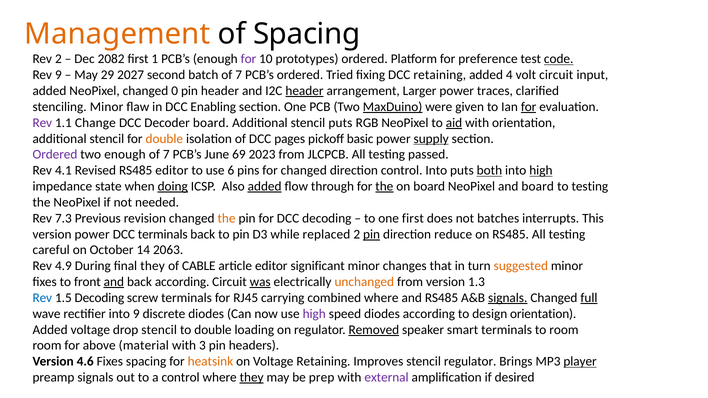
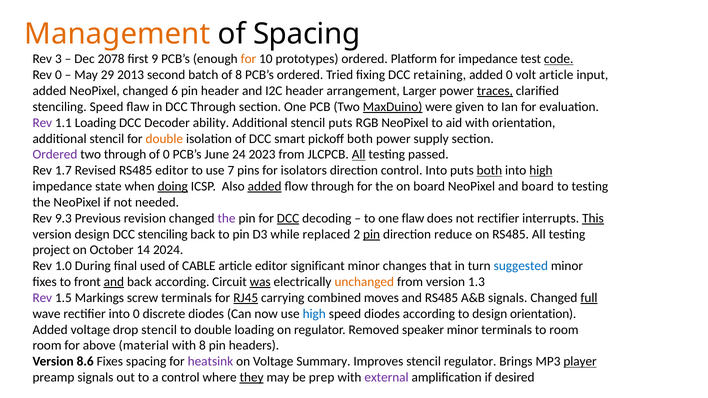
Rev 2: 2 -> 3 (58, 59)
2082: 2082 -> 2078 (111, 59)
1: 1 -> 9 (155, 59)
for colour: purple -> orange (248, 59)
for preference: preference -> impedance (488, 59)
Rev 9: 9 -> 0 (58, 75)
2027: 2027 -> 2013 (131, 75)
batch of 7: 7 -> 8 (239, 75)
added 4: 4 -> 0 (509, 75)
volt circuit: circuit -> article (556, 75)
0: 0 -> 6 (175, 91)
header underline: present -> none (304, 91)
traces underline: none -> present (495, 91)
stenciling Minor: Minor -> Speed (107, 107)
DCC Enabling: Enabling -> Through (213, 107)
for underline: present -> none (529, 107)
1.1 Change: Change -> Loading (95, 123)
Decoder board: board -> ability (211, 123)
aid underline: present -> none (454, 123)
pages: pages -> smart (290, 139)
pickoff basic: basic -> both (360, 139)
supply underline: present -> none (431, 139)
two enough: enough -> through (125, 155)
7: 7 -> 0 (166, 155)
69: 69 -> 24 (239, 155)
All underline: none -> present (359, 155)
4.1: 4.1 -> 1.7 (63, 171)
6: 6 -> 7 (231, 171)
for changed: changed -> isolators (304, 171)
the underline: present -> none (384, 187)
7.3: 7.3 -> 9.3 (63, 218)
the colour: orange -> purple (227, 218)
DCC underline: none -> present (288, 218)
one first: first -> flaw (413, 218)
not batches: batches -> rectifier (498, 218)
This underline: none -> present (593, 218)
version power: power -> design (92, 234)
DCC terminals: terminals -> stenciling (163, 234)
careful: careful -> project (51, 250)
2063: 2063 -> 2024 (168, 250)
4.9: 4.9 -> 1.0 (63, 266)
final they: they -> used (153, 266)
suggested colour: orange -> blue (521, 266)
Rev colour: blue -> purple (42, 298)
1.5 Decoding: Decoding -> Markings (99, 298)
RJ45 underline: none -> present (246, 298)
combined where: where -> moves (381, 298)
signals underline: present -> none (508, 298)
into 9: 9 -> 0 (136, 314)
high colour: purple -> blue (314, 314)
Removed underline: present -> none (374, 330)
speaker smart: smart -> minor (463, 330)
with 3: 3 -> 8 (202, 346)
4.6: 4.6 -> 8.6 (85, 362)
heatsink colour: orange -> purple (210, 362)
Voltage Retaining: Retaining -> Summary (323, 362)
